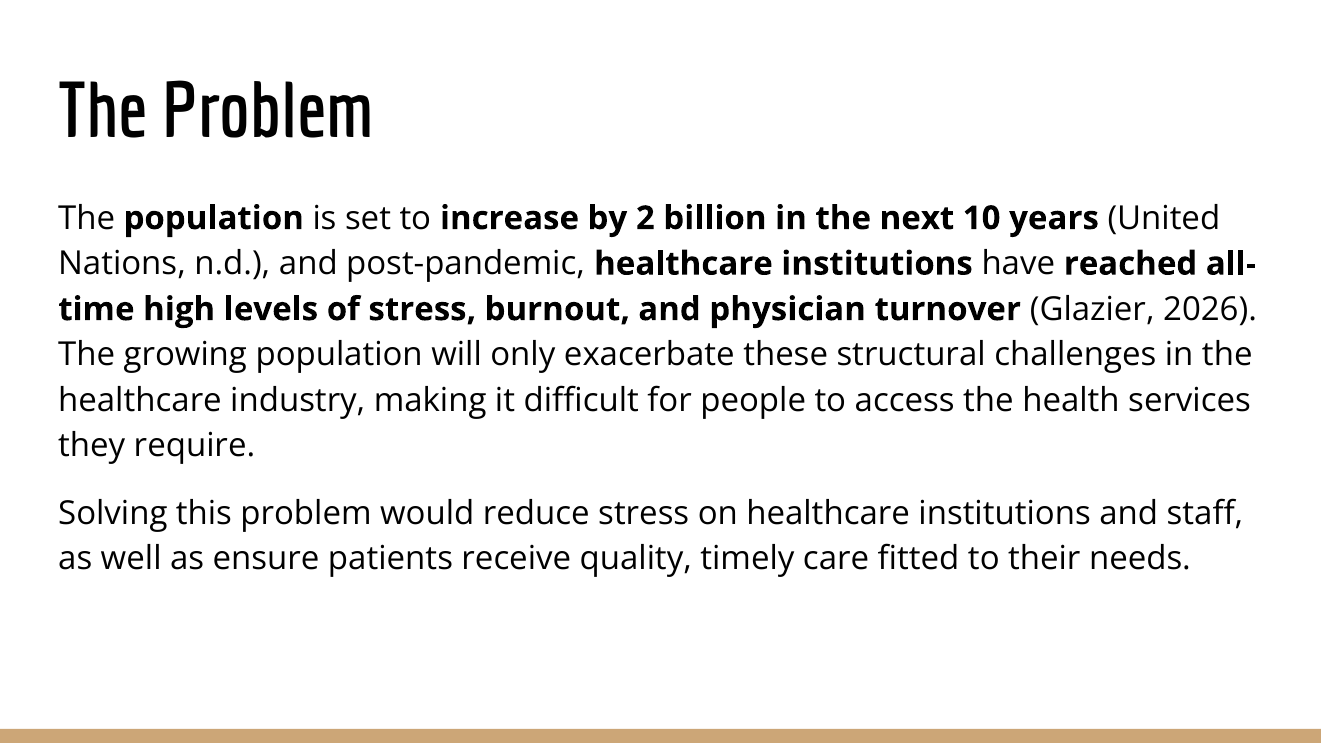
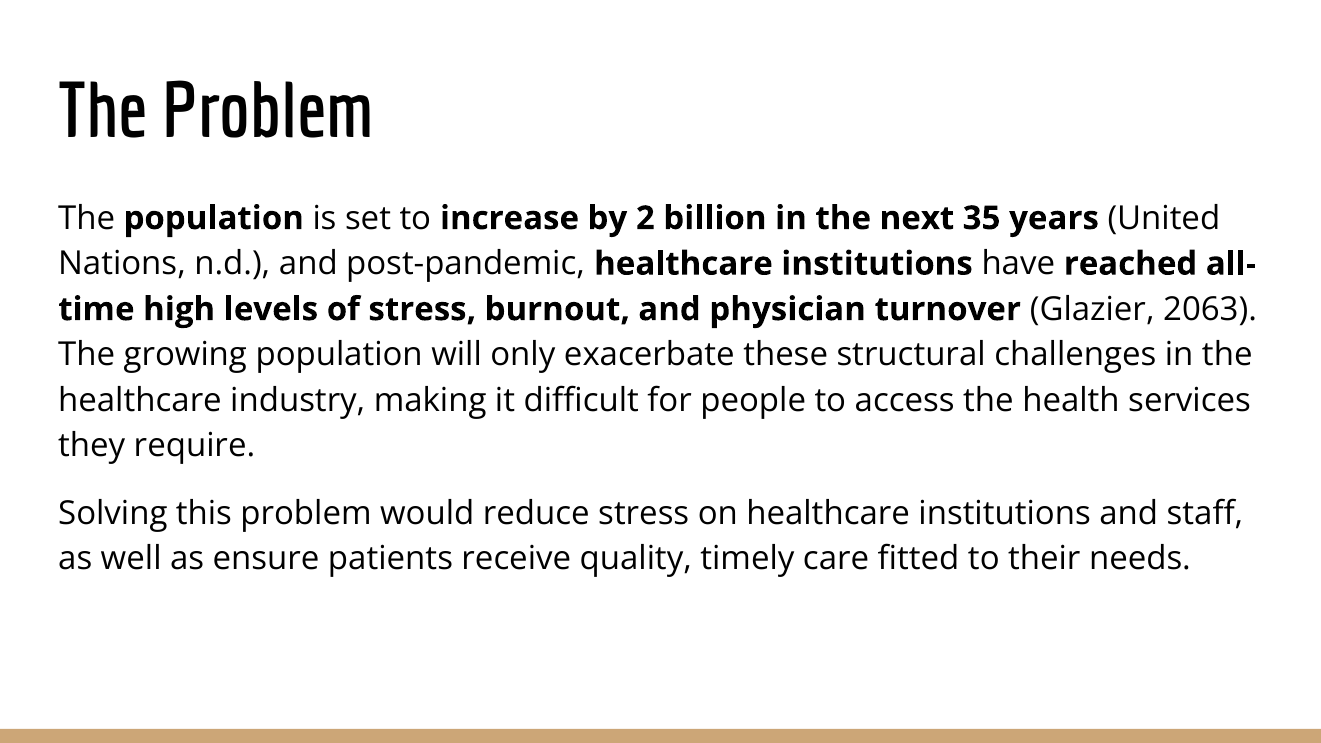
10: 10 -> 35 (982, 218)
2026: 2026 -> 2063 (1210, 309)
